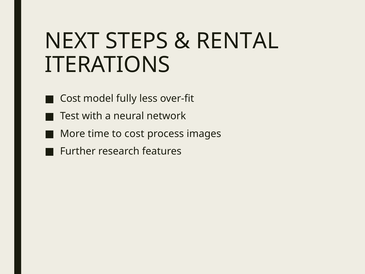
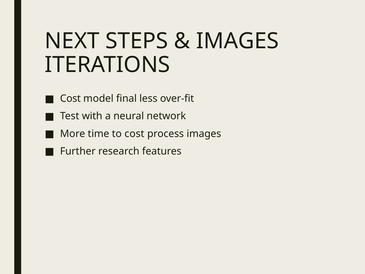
RENTAL: RENTAL -> IMAGES (238, 41)
fully: fully -> final (126, 98)
